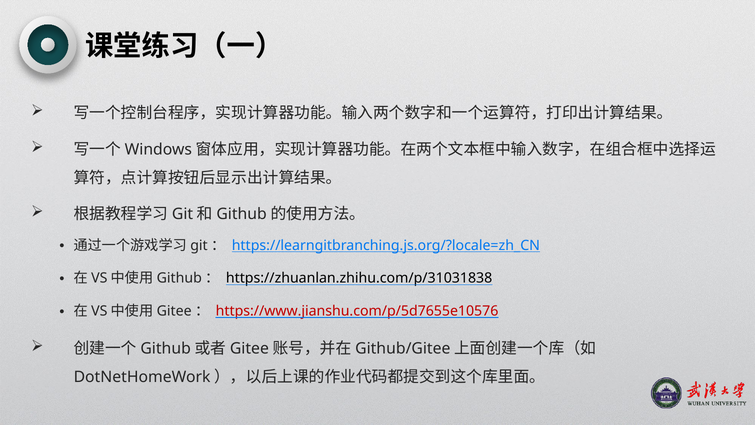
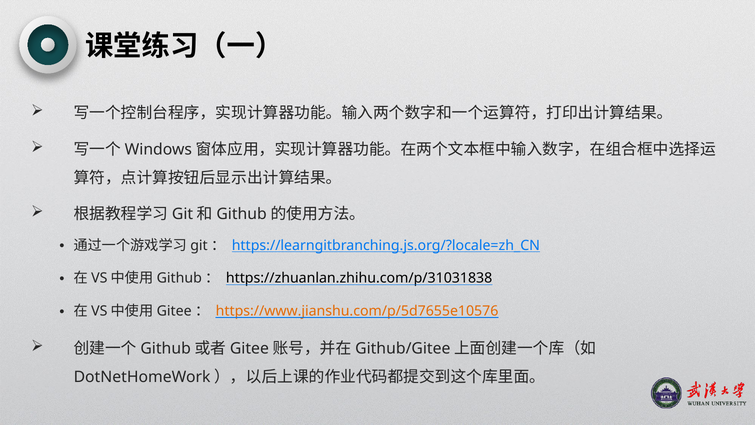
https://www.jianshu.com/p/5d7655e10576 colour: red -> orange (357, 311)
